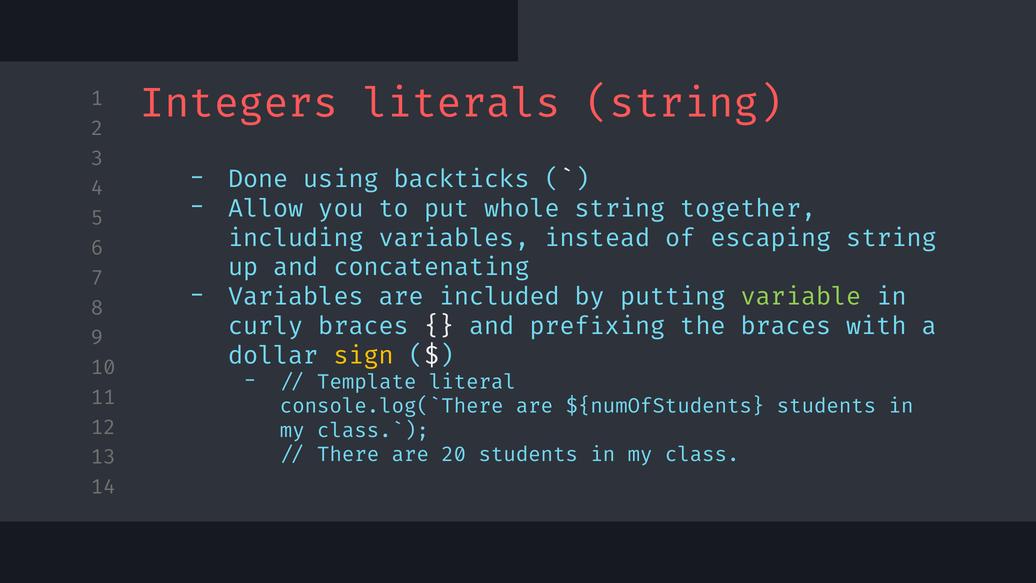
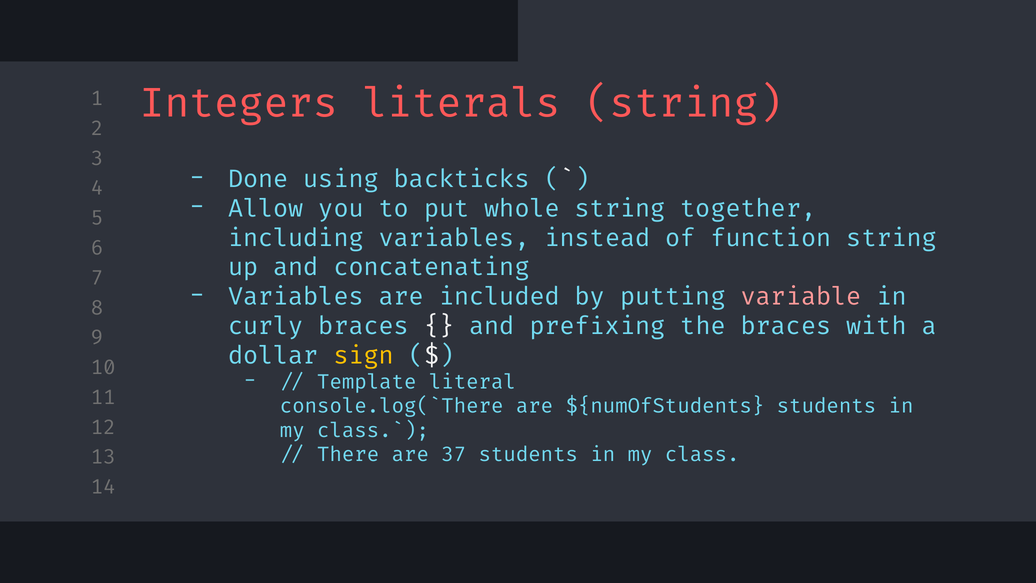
escaping: escaping -> function (771, 238)
variable colour: light green -> pink (801, 297)
20: 20 -> 37 (454, 454)
